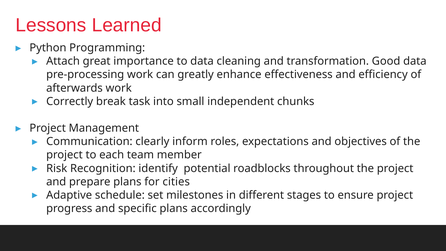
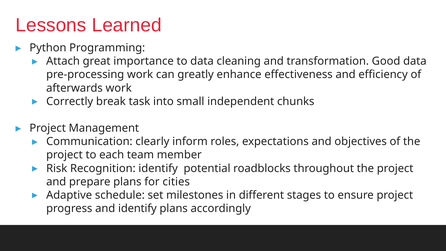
and specific: specific -> identify (137, 208)
